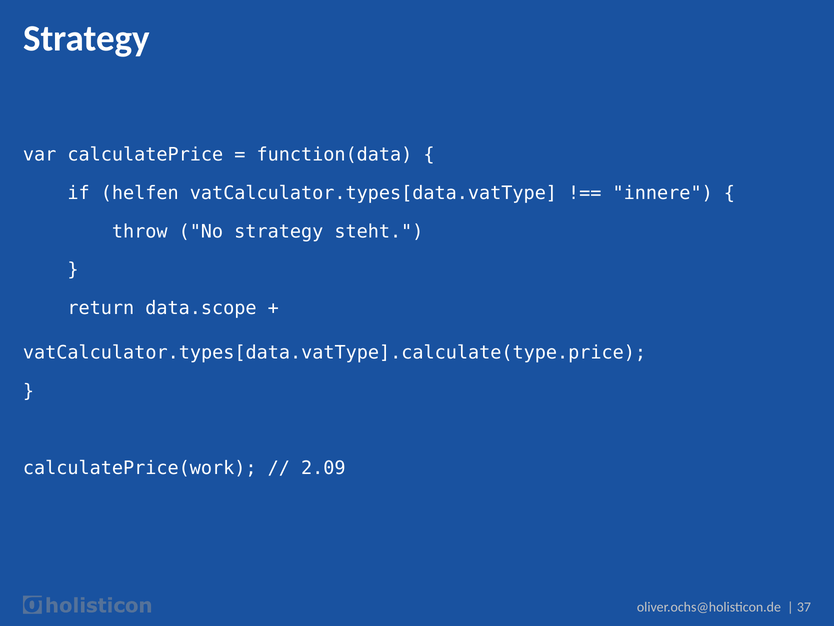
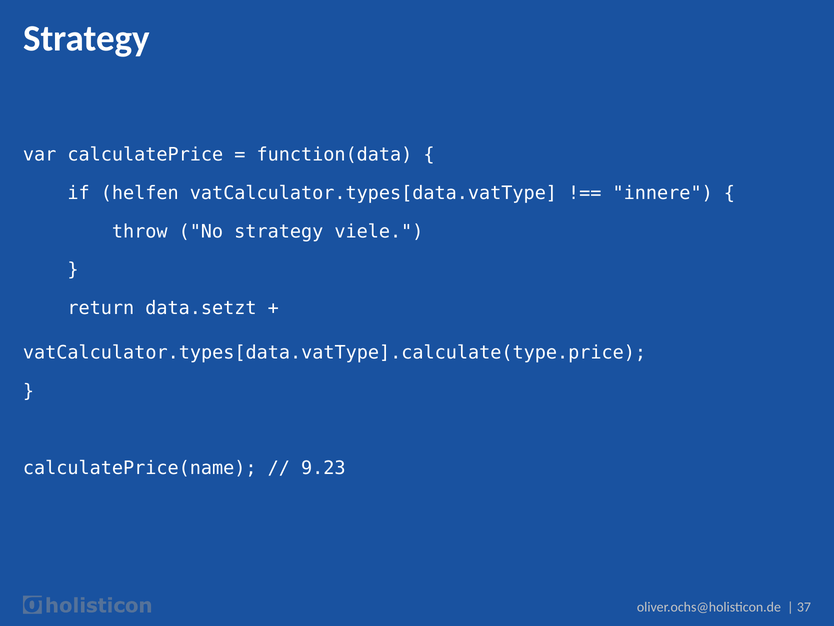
steht: steht -> viele (379, 231)
data.scope: data.scope -> data.setzt (201, 308)
calculatePrice(work: calculatePrice(work -> calculatePrice(name (140, 468)
2.09: 2.09 -> 9.23 (323, 468)
